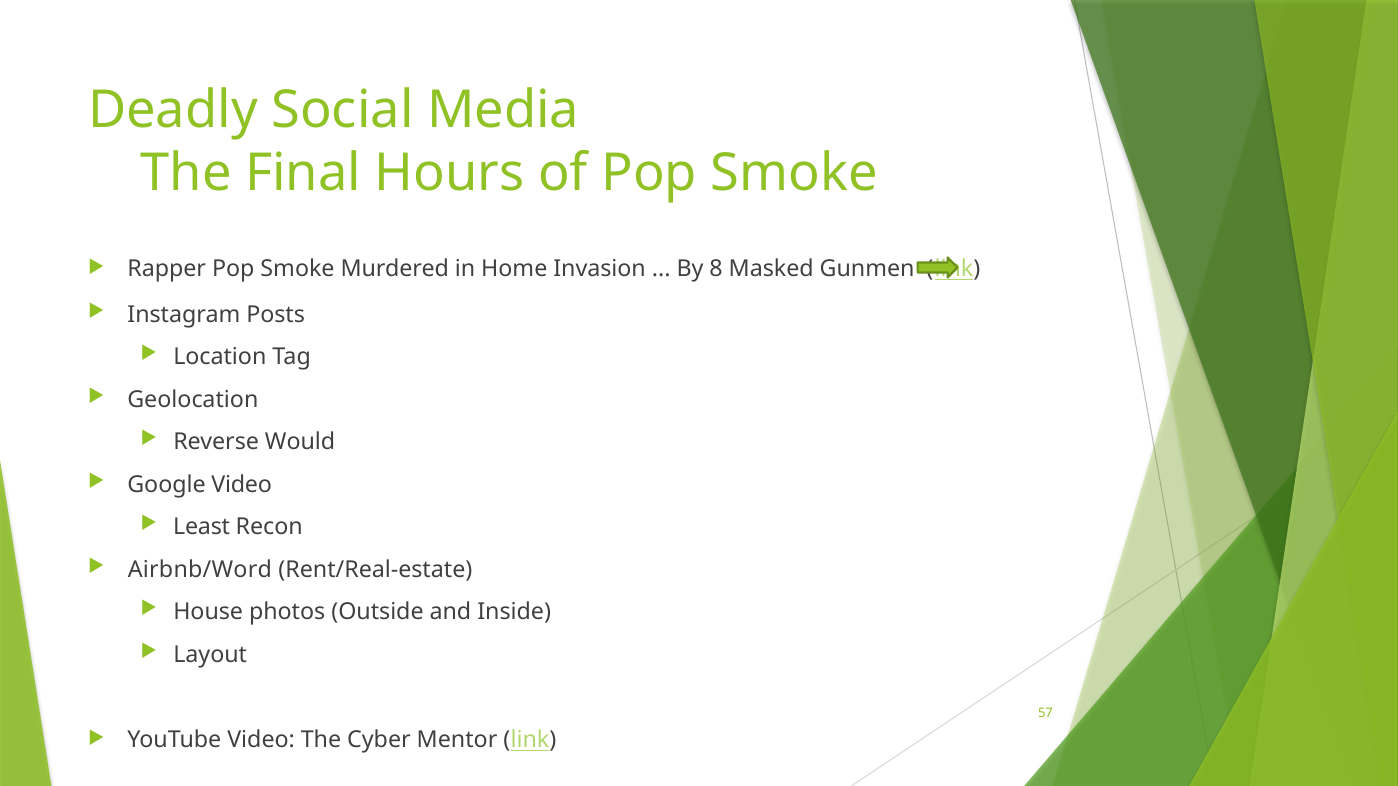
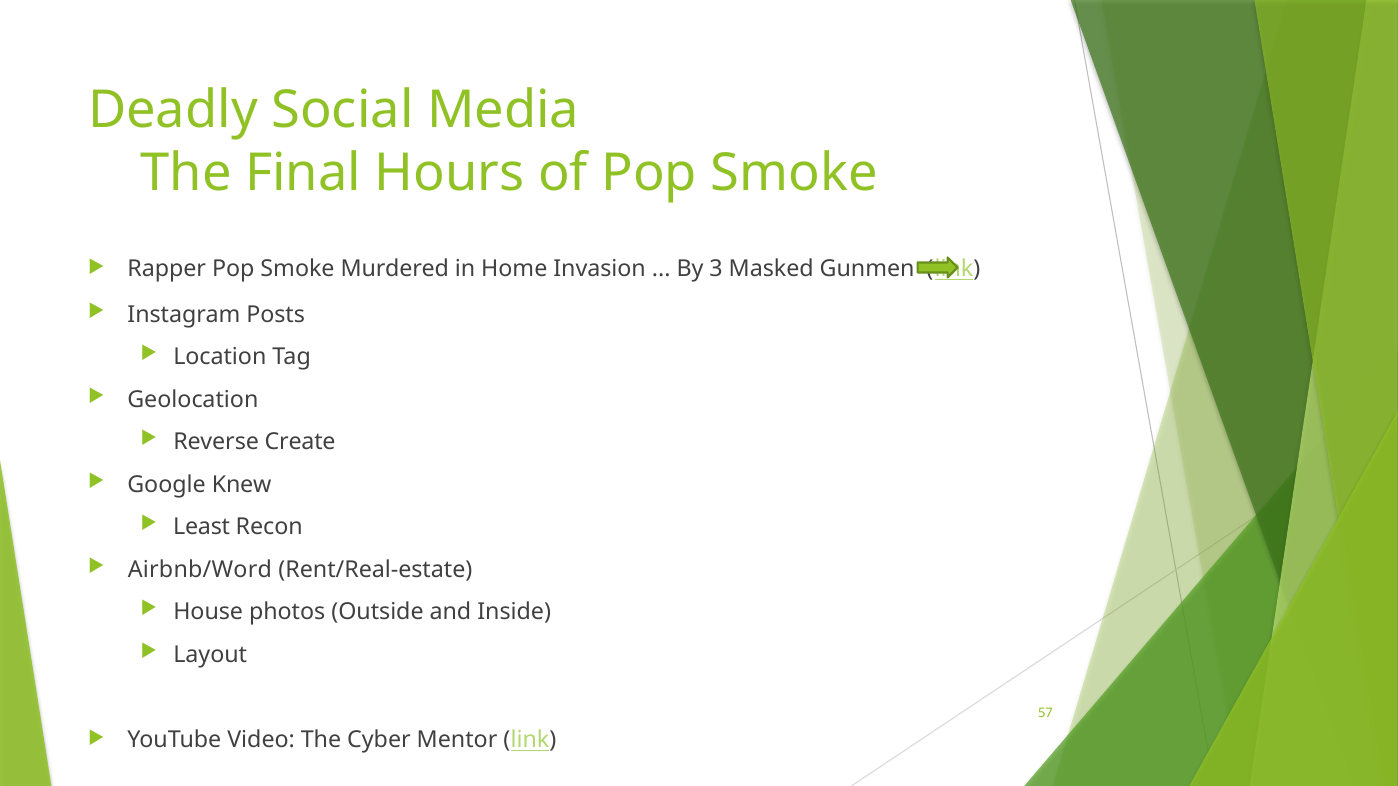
8: 8 -> 3 (716, 269)
Would: Would -> Create (300, 442)
Google Video: Video -> Knew (242, 485)
